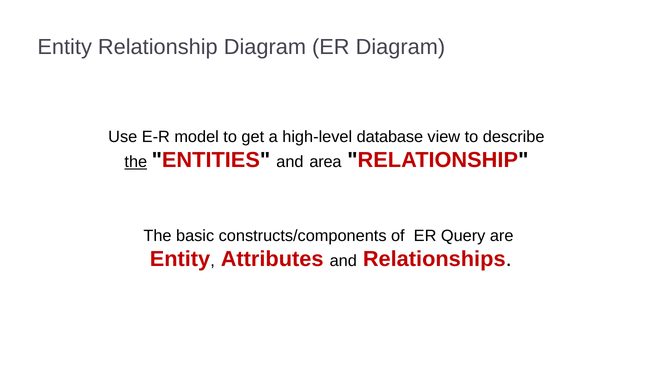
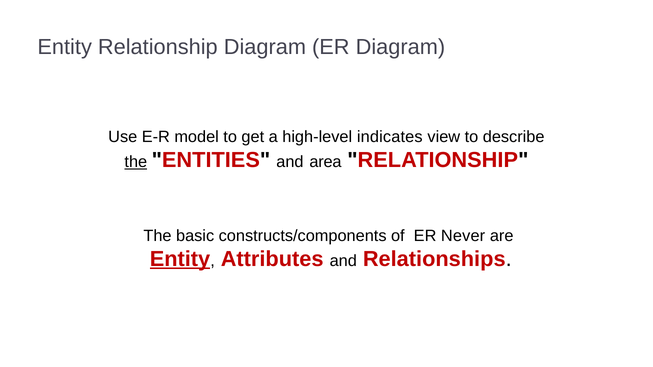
database: database -> indicates (390, 137)
Query: Query -> Never (463, 236)
Entity underline: none -> present (180, 259)
